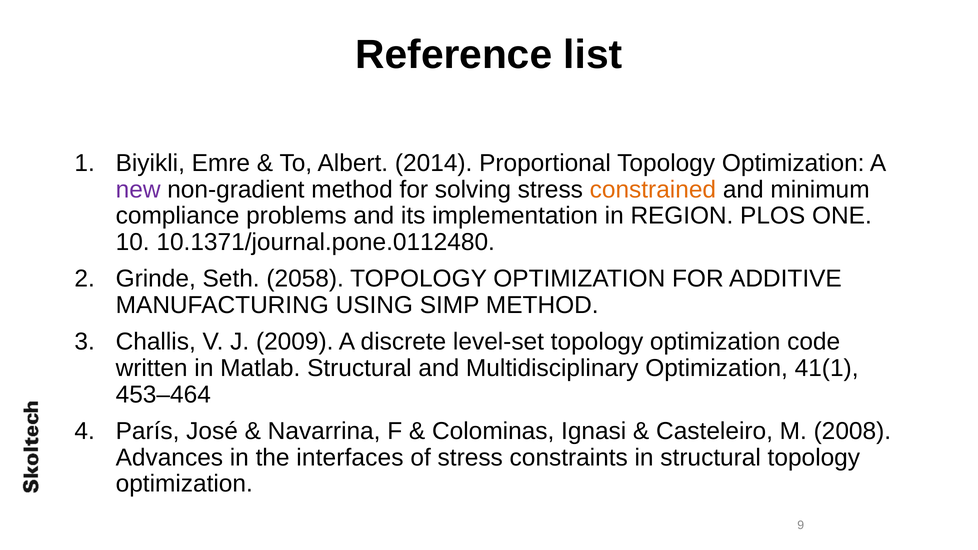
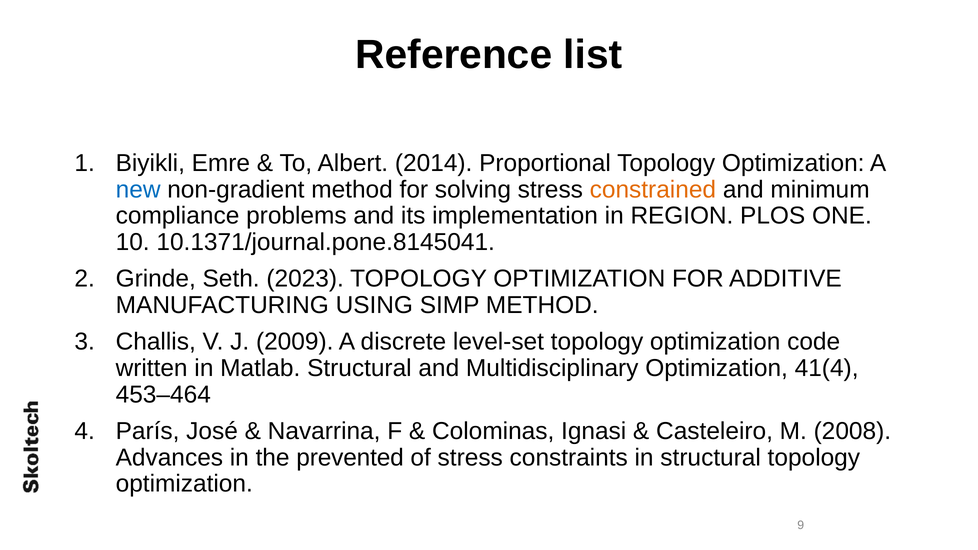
new colour: purple -> blue (138, 190)
10.1371/journal.pone.0112480: 10.1371/journal.pone.0112480 -> 10.1371/journal.pone.8145041 (326, 242)
2058: 2058 -> 2023 (305, 279)
41(1: 41(1 -> 41(4 (827, 368)
interfaces: interfaces -> prevented (350, 458)
